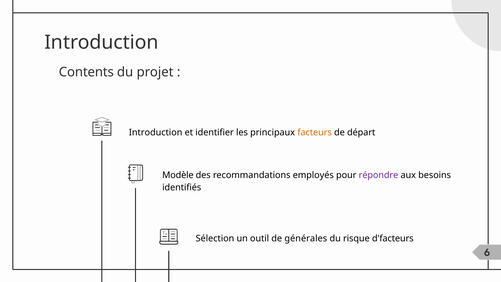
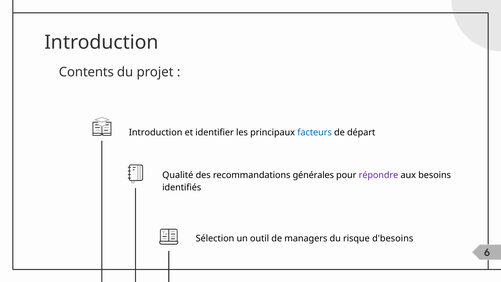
facteurs colour: orange -> blue (315, 132)
Modèle: Modèle -> Qualité (178, 175)
employés: employés -> générales (313, 175)
générales: générales -> managers (306, 238)
d'facteurs: d'facteurs -> d'besoins (393, 238)
